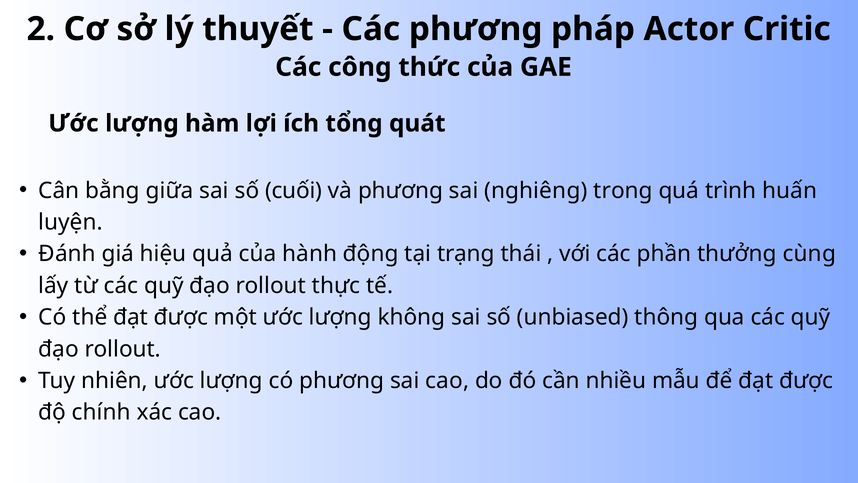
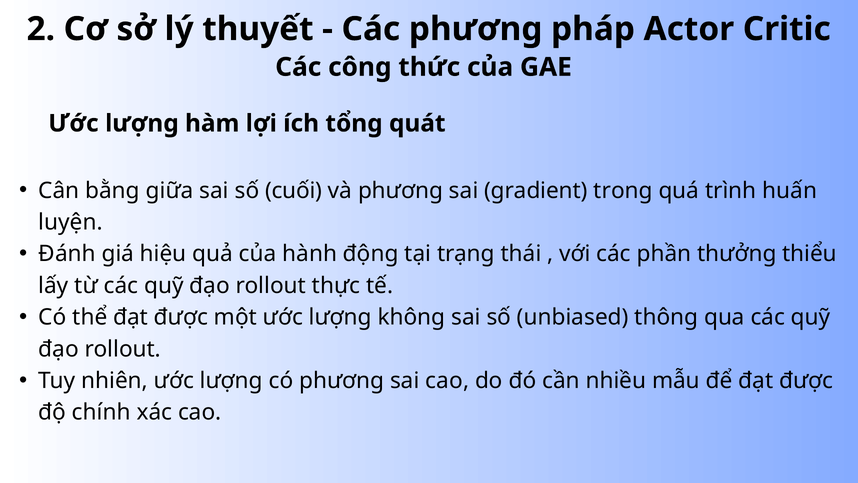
nghiêng: nghiêng -> gradient (536, 190)
cùng: cùng -> thiểu (810, 254)
